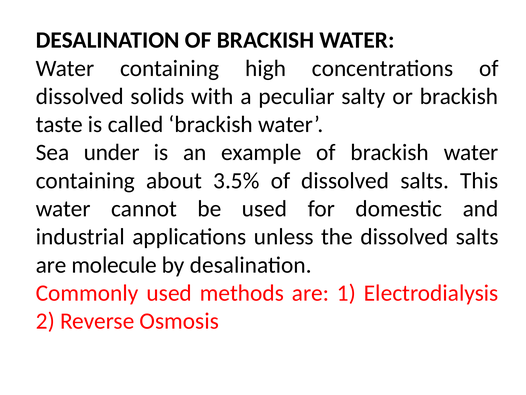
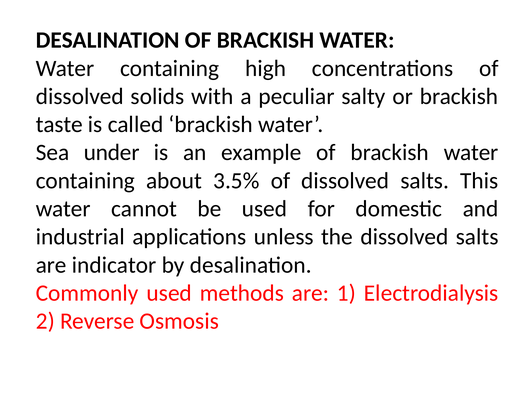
molecule: molecule -> indicator (114, 265)
